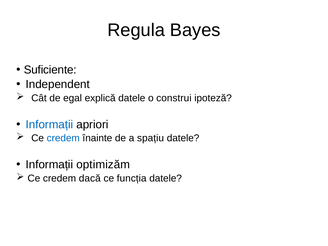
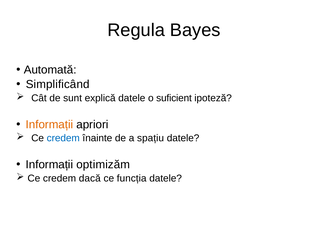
Suficiente: Suficiente -> Automată (50, 70)
Independent: Independent -> Simplificând (58, 84)
egal: egal -> sunt (73, 98)
construi: construi -> suficient (174, 98)
Informații colour: blue -> orange (49, 124)
